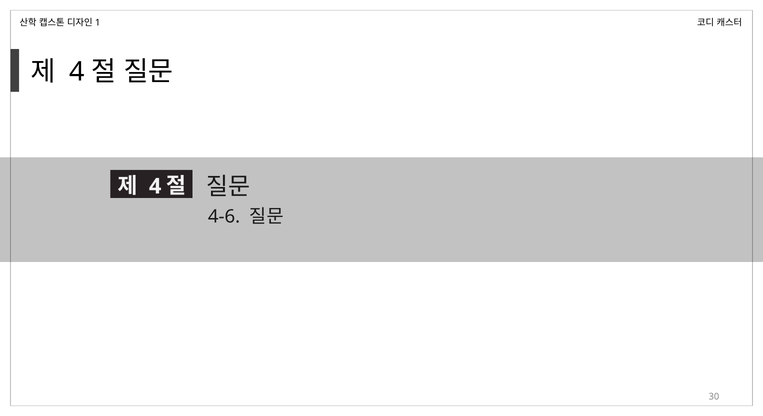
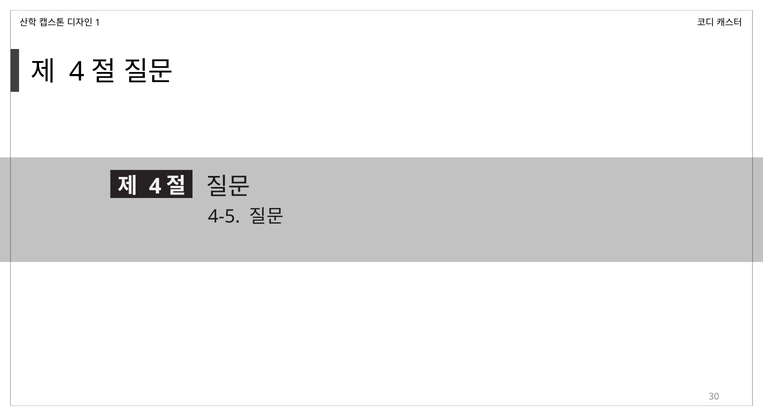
4-6: 4-6 -> 4-5 (224, 217)
